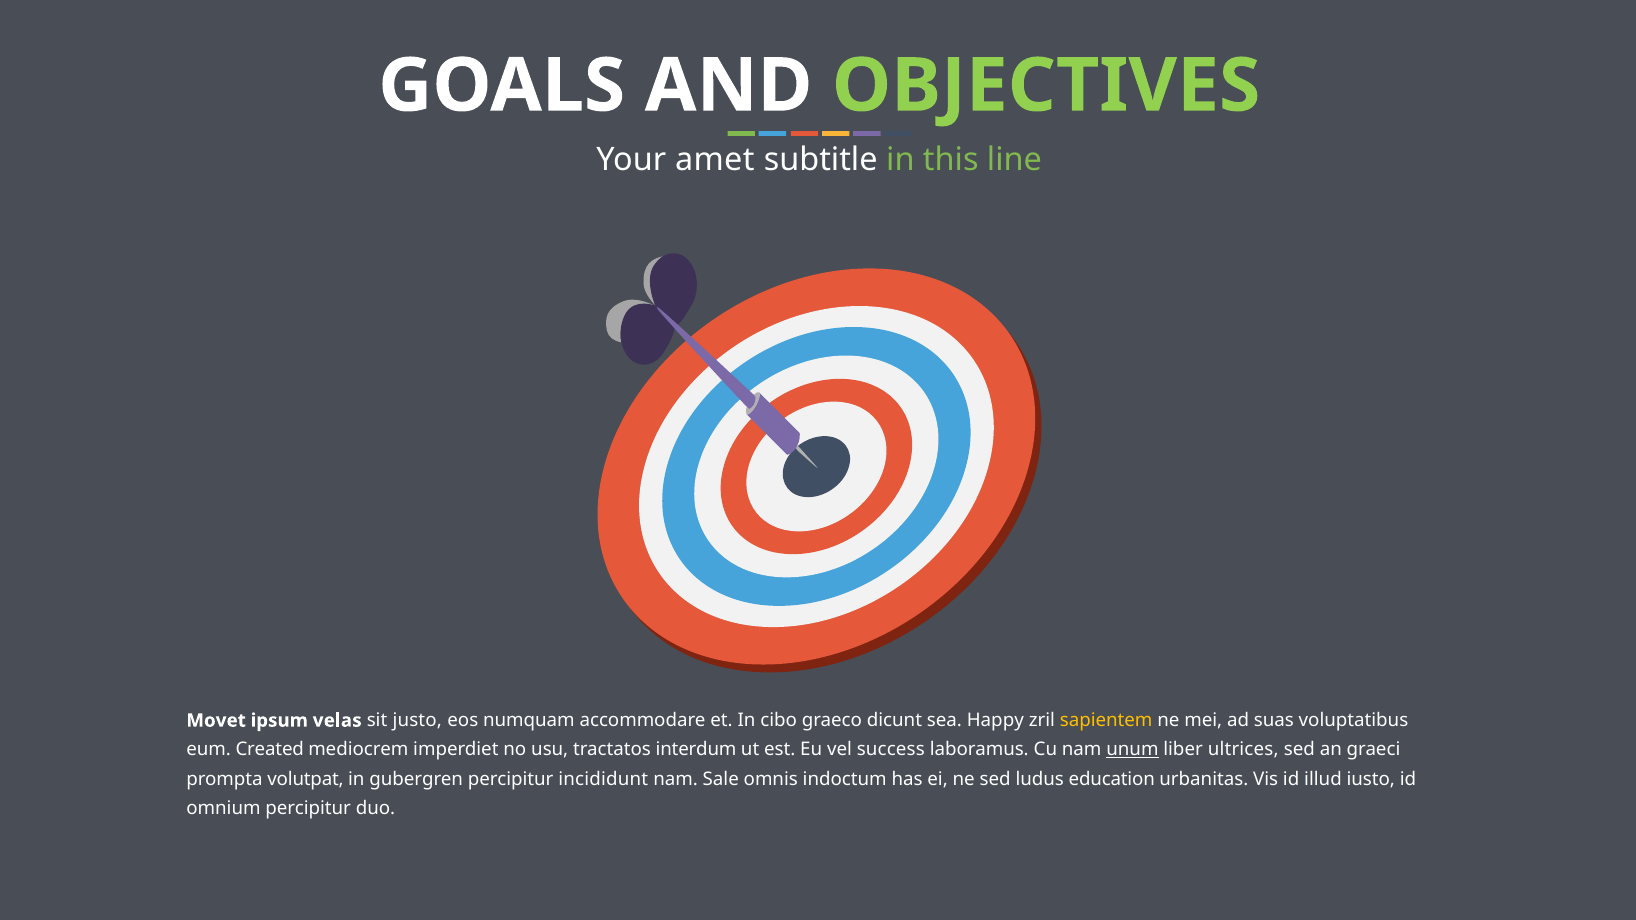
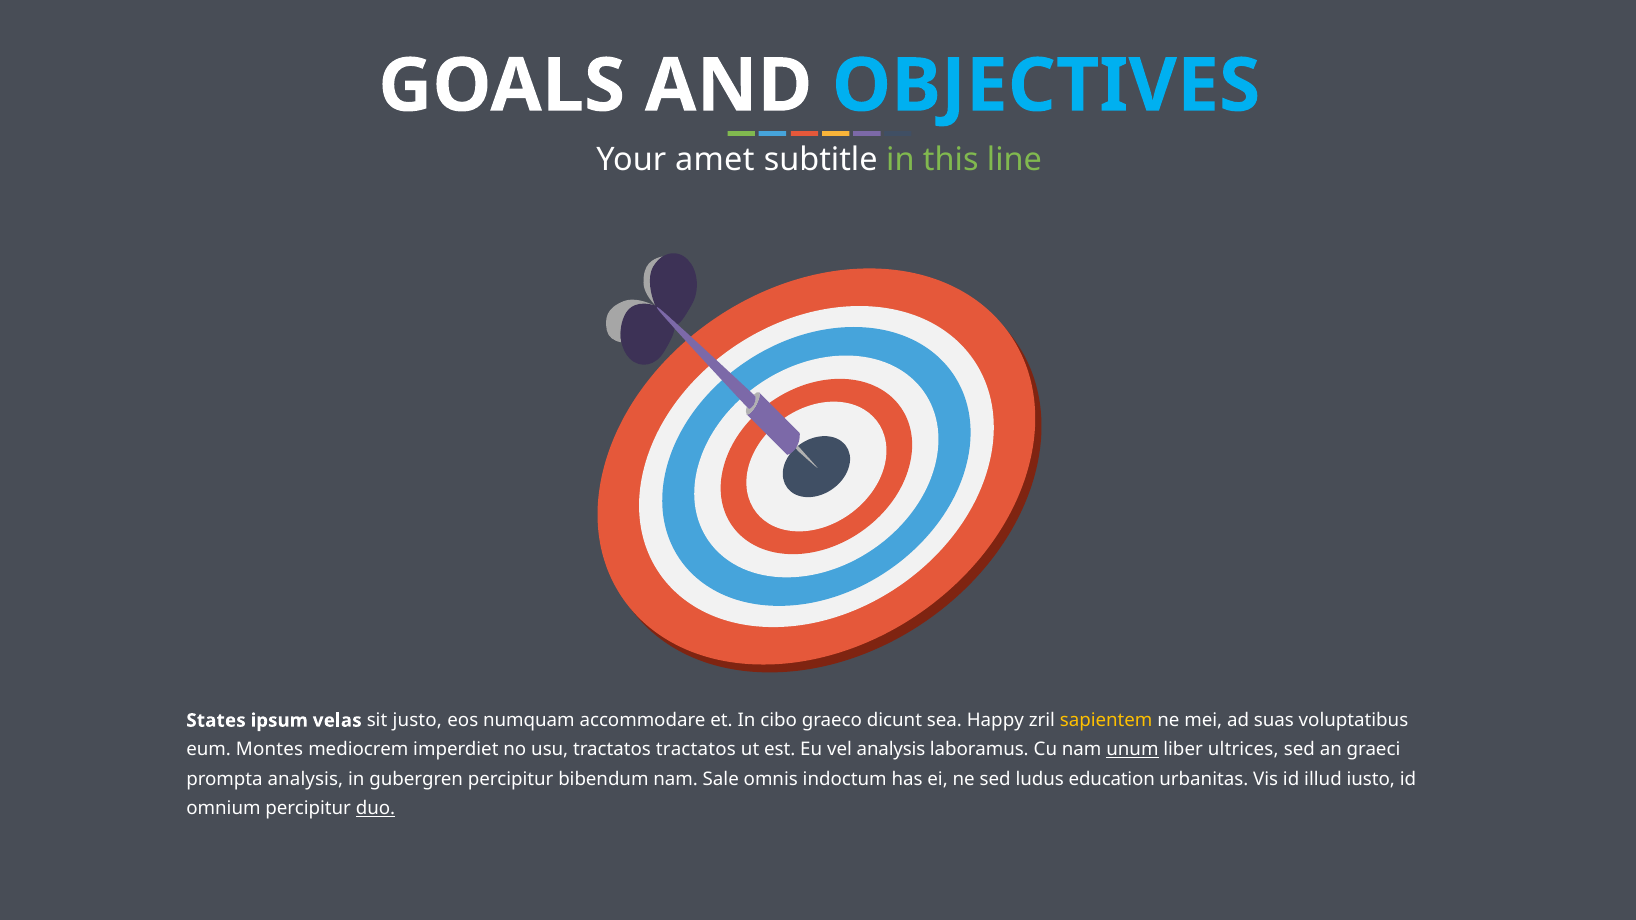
OBJECTIVES colour: light green -> light blue (1046, 86)
Movet: Movet -> States (216, 721)
Created: Created -> Montes (270, 750)
tractatos interdum: interdum -> tractatos (696, 750)
vel success: success -> analysis (891, 750)
prompta volutpat: volutpat -> analysis (305, 779)
incididunt: incididunt -> bibendum (603, 779)
duo underline: none -> present (376, 809)
